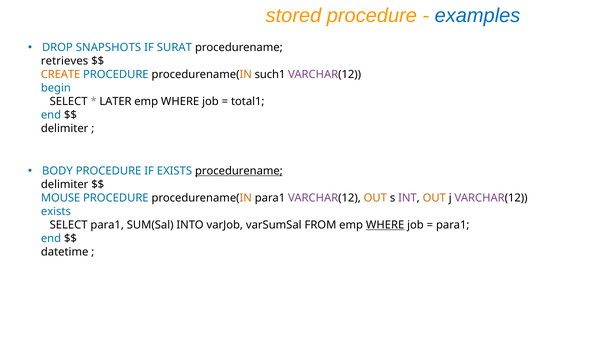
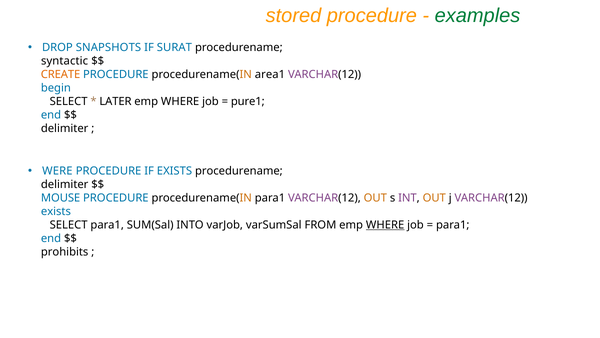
examples colour: blue -> green (478, 16)
retrieves: retrieves -> syntactic (65, 61)
such1: such1 -> area1 (270, 75)
total1: total1 -> pure1 (248, 102)
BODY: BODY -> WERE (57, 171)
procedurename underline: present -> none (239, 171)
datetime: datetime -> prohibits (65, 252)
